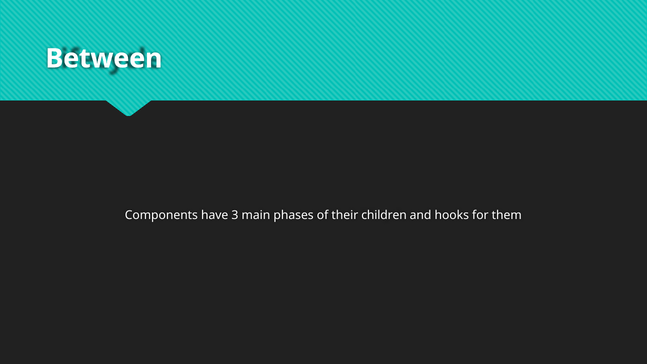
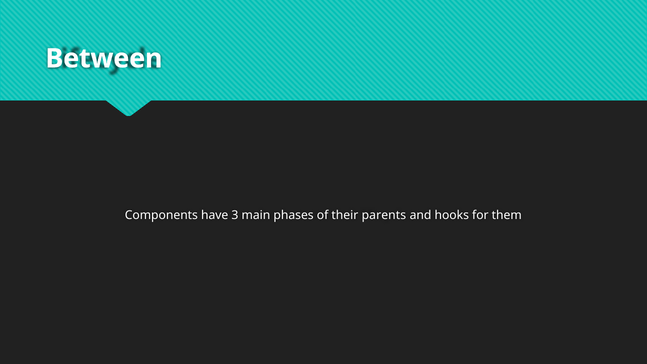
children: children -> parents (384, 215)
